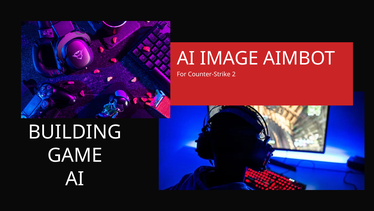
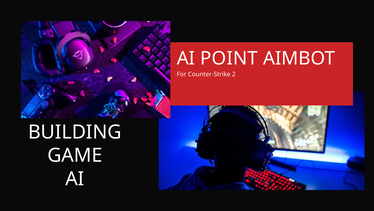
IMAGE: IMAGE -> POINT (229, 58)
